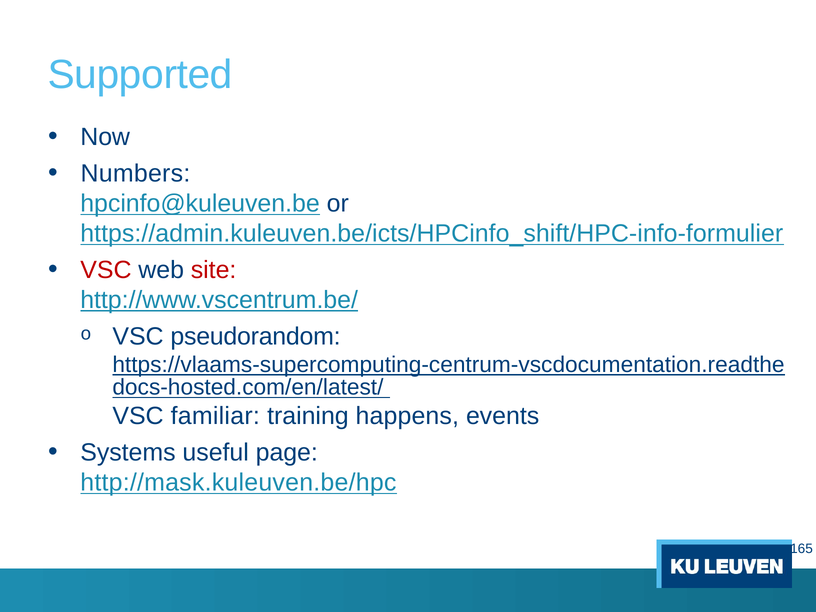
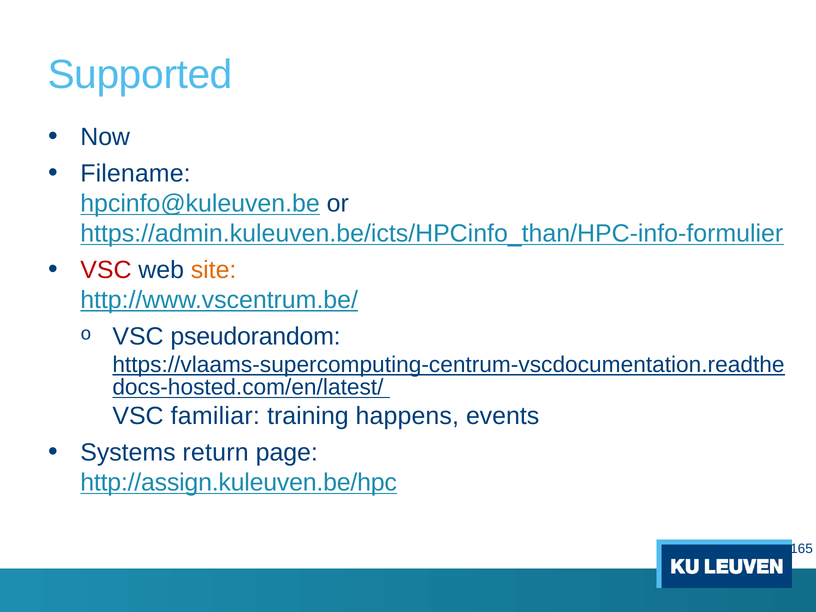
Numbers: Numbers -> Filename (135, 174)
https://admin.kuleuven.be/icts/HPCinfo_shift/HPC-info-formulier: https://admin.kuleuven.be/icts/HPCinfo_shift/HPC-info-formulier -> https://admin.kuleuven.be/icts/HPCinfo_than/HPC-info-formulier (432, 233)
site colour: red -> orange (214, 270)
useful: useful -> return (216, 453)
http://mask.kuleuven.be/hpc: http://mask.kuleuven.be/hpc -> http://assign.kuleuven.be/hpc (239, 483)
